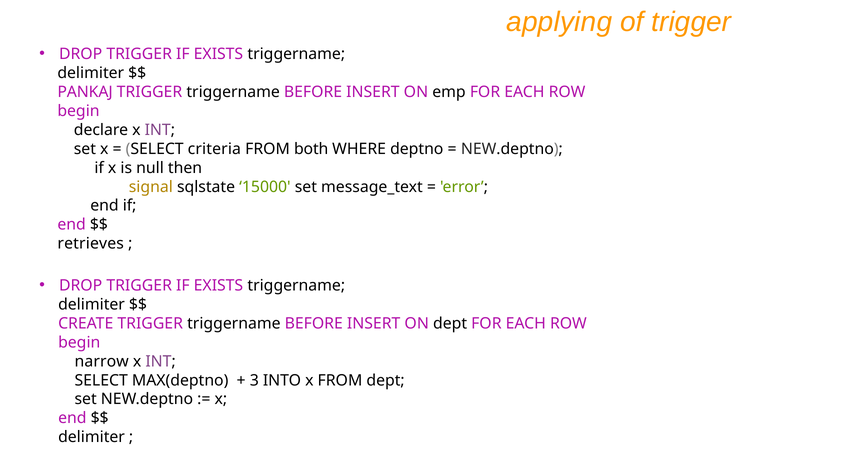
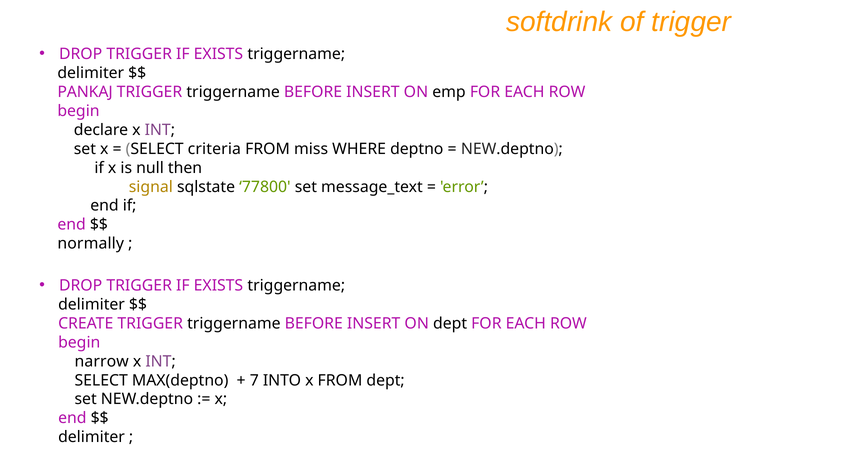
applying: applying -> softdrink (559, 22)
both: both -> miss (311, 149)
15000: 15000 -> 77800 (265, 187)
retrieves: retrieves -> normally (91, 244)
3: 3 -> 7 (254, 380)
